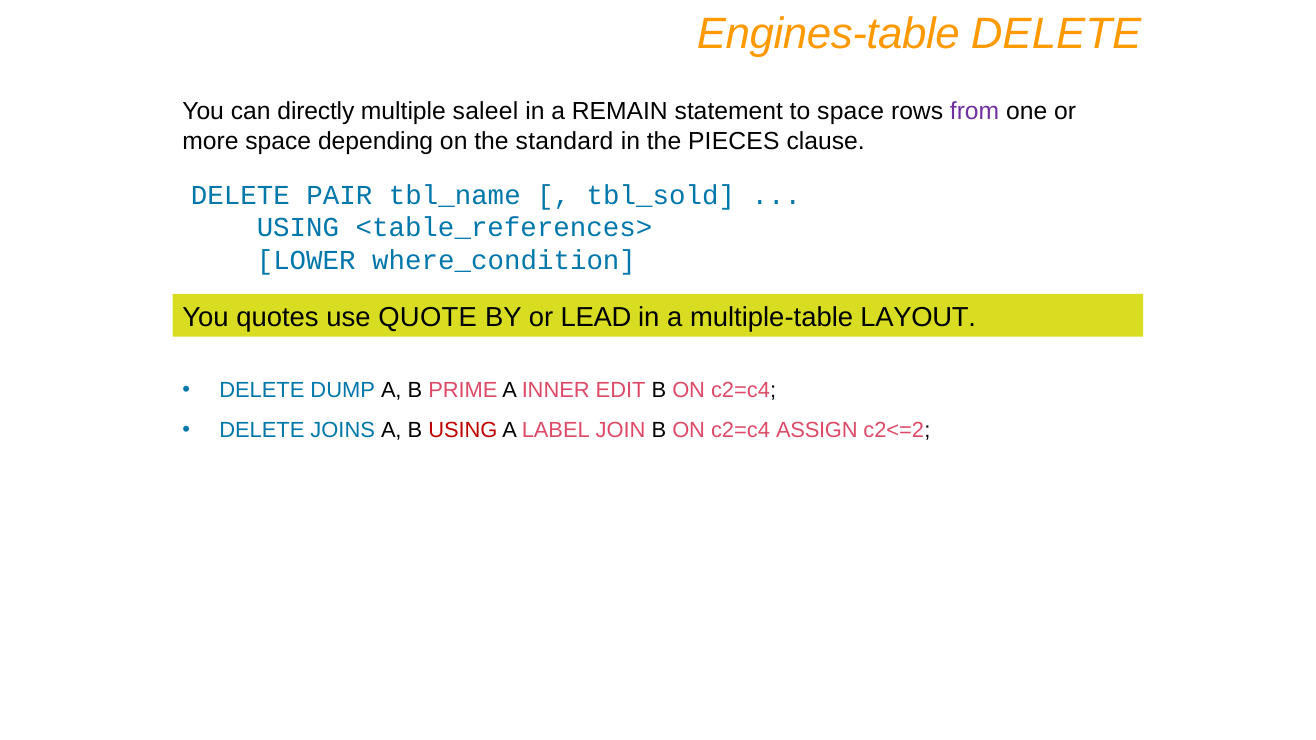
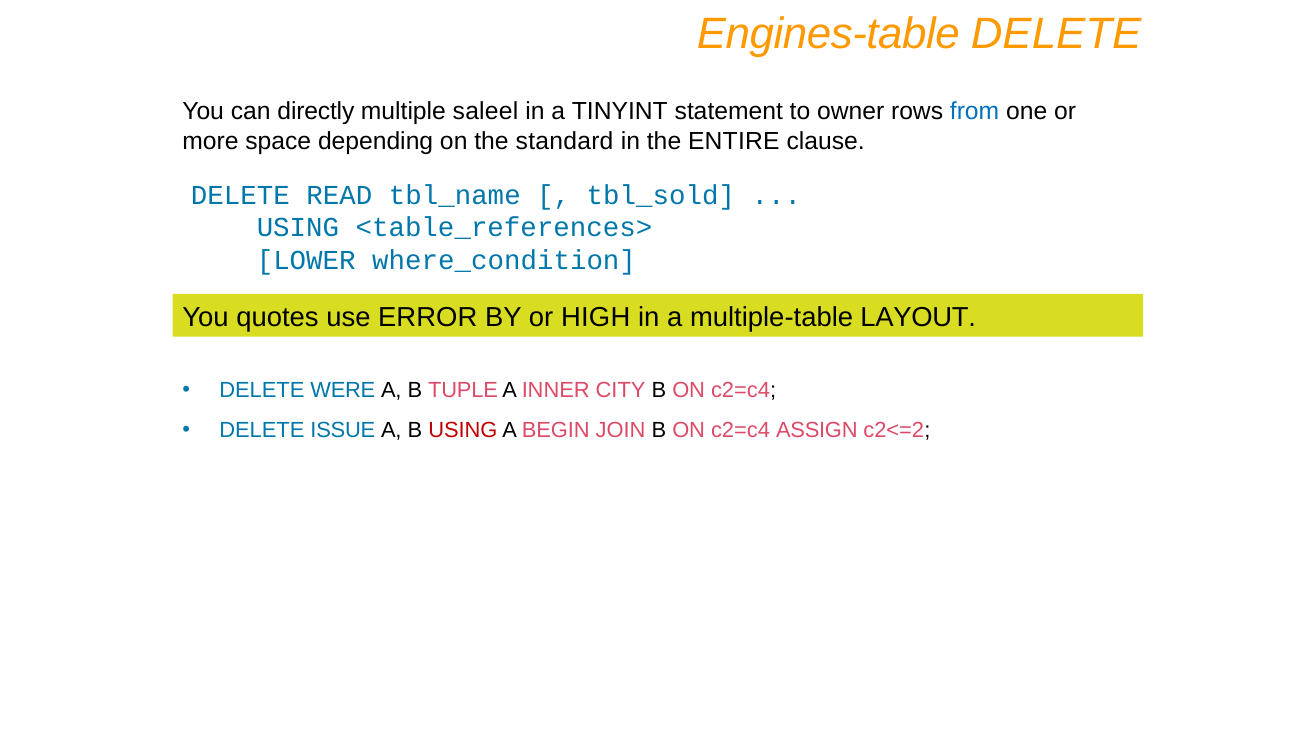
REMAIN: REMAIN -> TINYINT (620, 112)
to space: space -> owner (851, 112)
from colour: purple -> blue (975, 112)
PIECES: PIECES -> ENTIRE (734, 141)
PAIR: PAIR -> READ (339, 195)
QUOTE: QUOTE -> ERROR (428, 317)
LEAD: LEAD -> HIGH (596, 317)
DUMP: DUMP -> WERE (343, 391)
PRIME: PRIME -> TUPLE (463, 391)
EDIT: EDIT -> CITY (621, 391)
JOINS: JOINS -> ISSUE (343, 430)
LABEL: LABEL -> BEGIN (556, 430)
